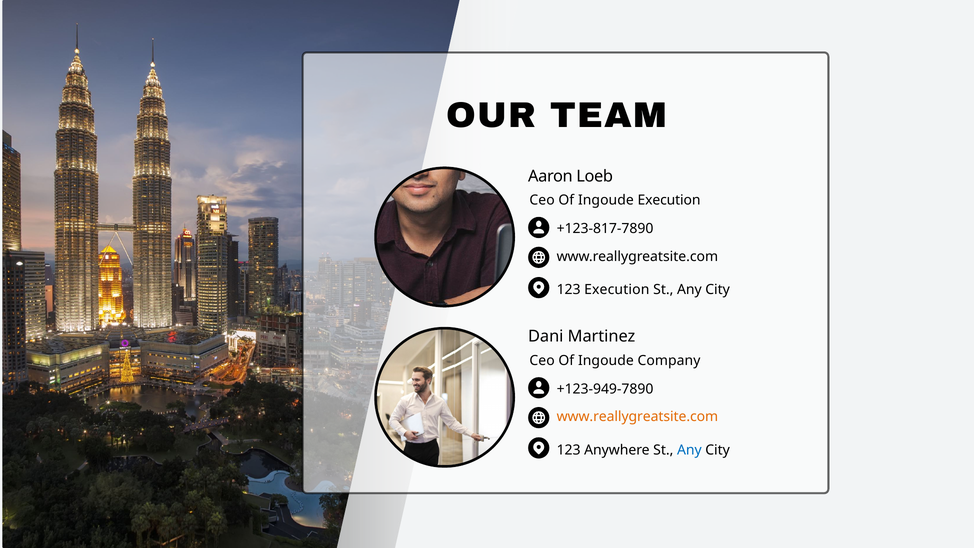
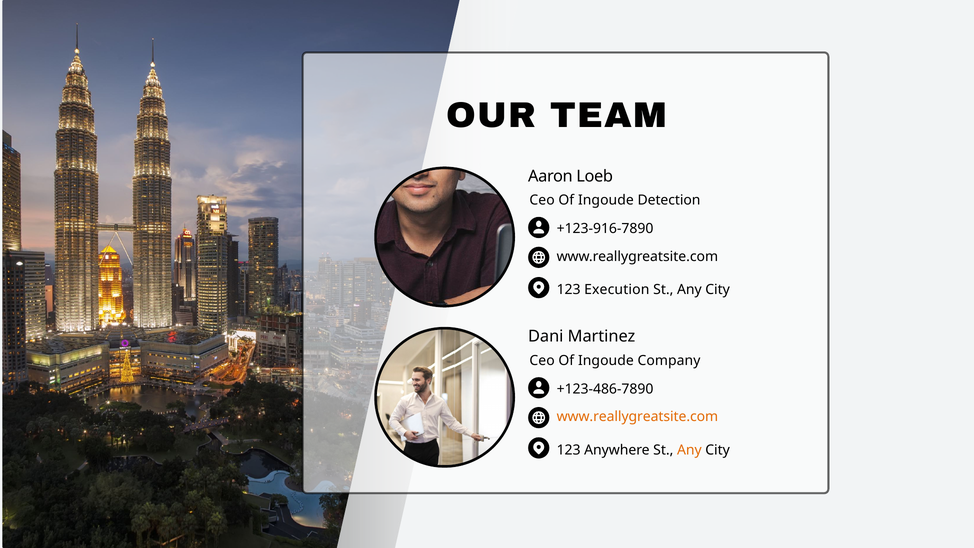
Ingoude Execution: Execution -> Detection (669, 200)
+123-817-7890: +123-817-7890 -> +123-916-7890 (605, 229)
+123-949-7890: +123-949-7890 -> +123-486-7890 (605, 389)
Any colour: blue -> orange (689, 450)
